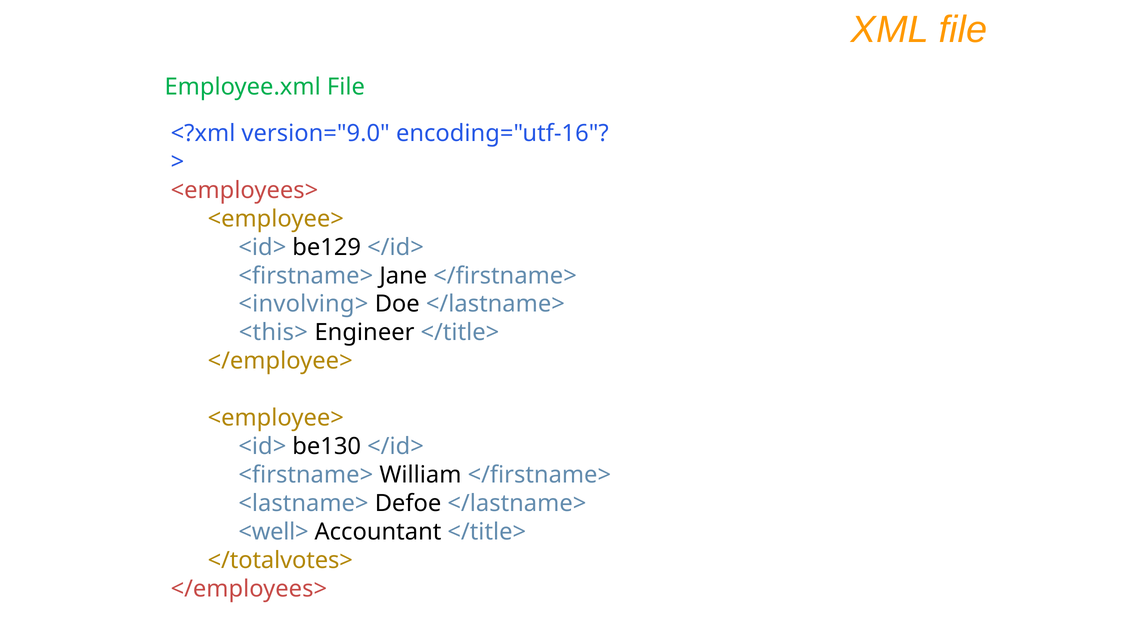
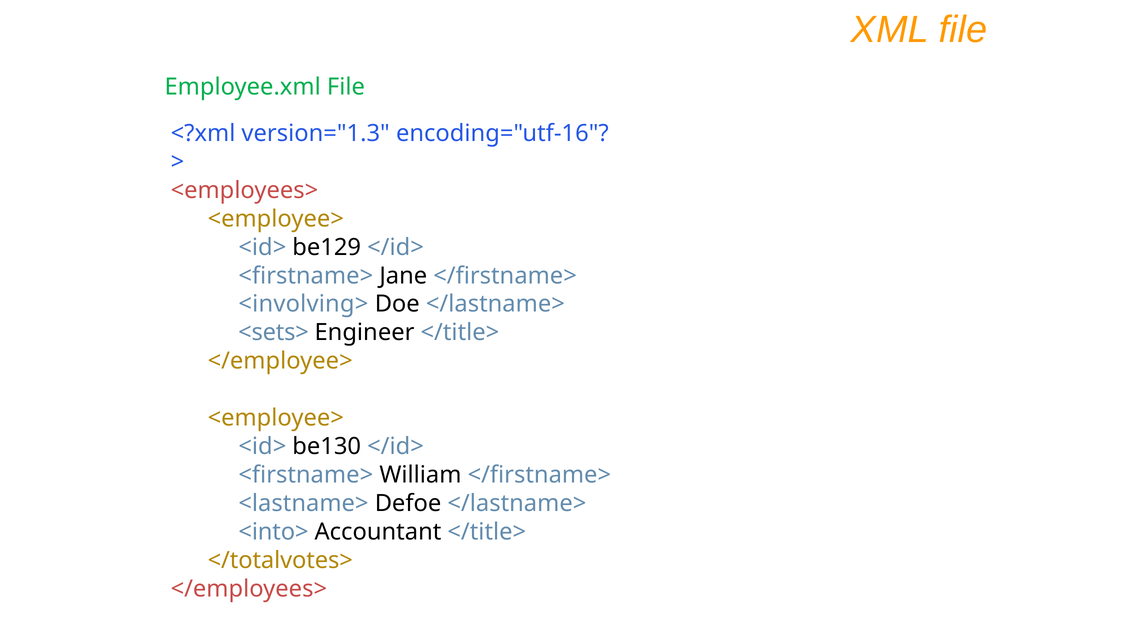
version="9.0: version="9.0 -> version="1.3 (316, 133)
<this>: <this> -> <sets> (274, 333)
<well>: <well> -> <into> (274, 532)
